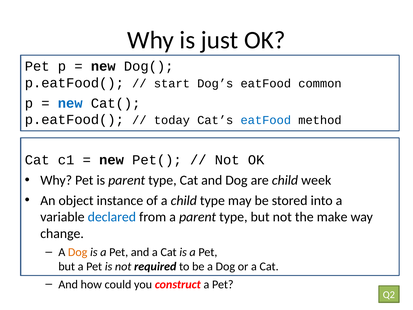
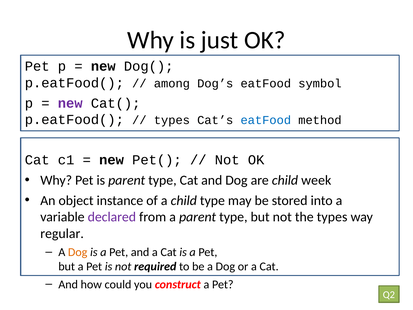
start: start -> among (172, 83)
common: common -> symbol (320, 83)
new colour: blue -> purple (70, 103)
today: today -> types (172, 120)
declared colour: blue -> purple (112, 217)
the make: make -> types (332, 217)
change: change -> regular (62, 233)
